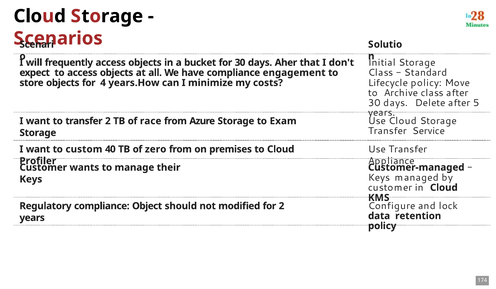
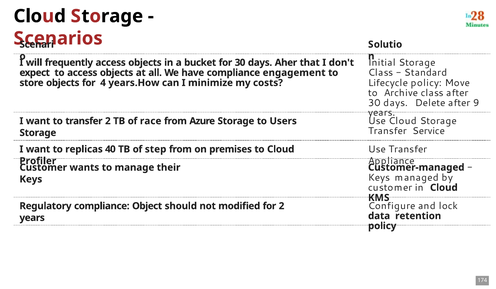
5: 5 -> 9 (476, 103)
Exam: Exam -> Users (283, 121)
custom: custom -> replicas (84, 149)
zero: zero -> step (156, 149)
